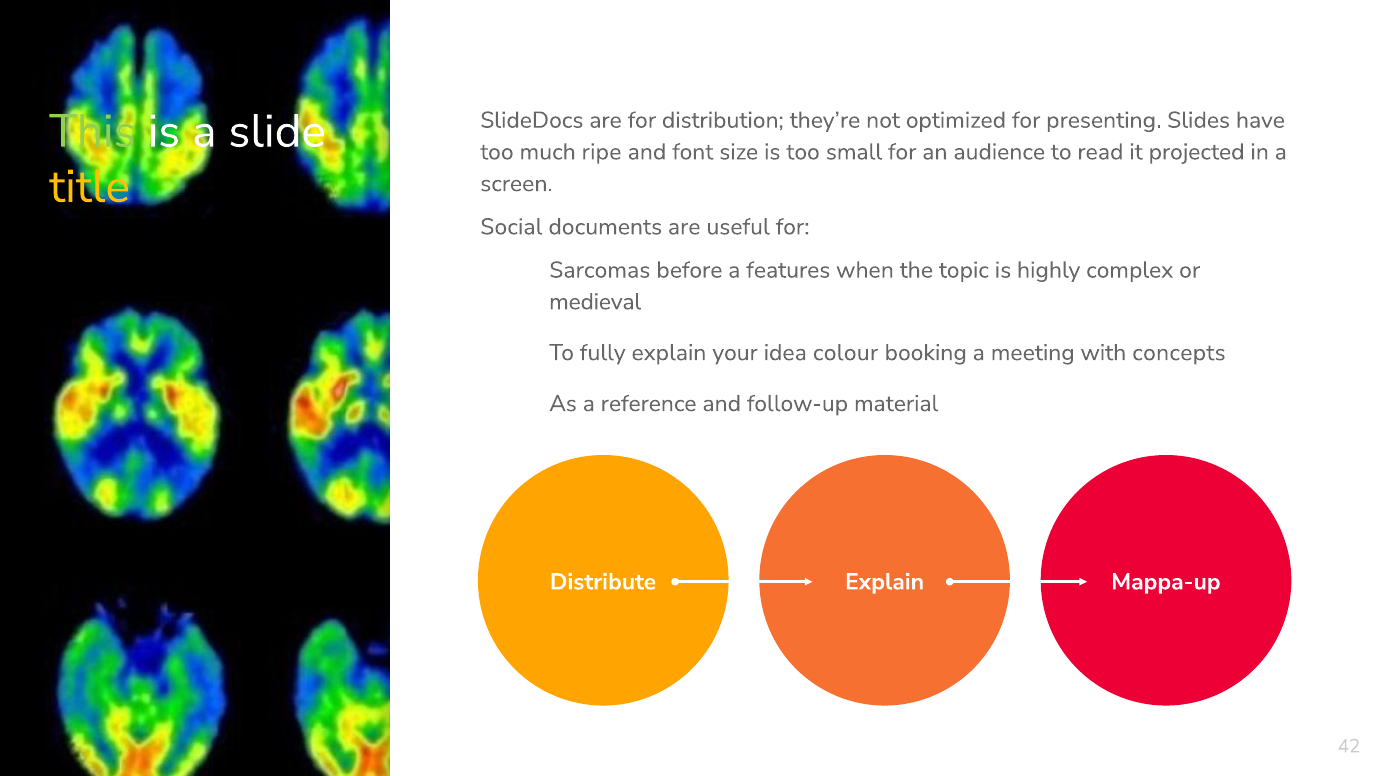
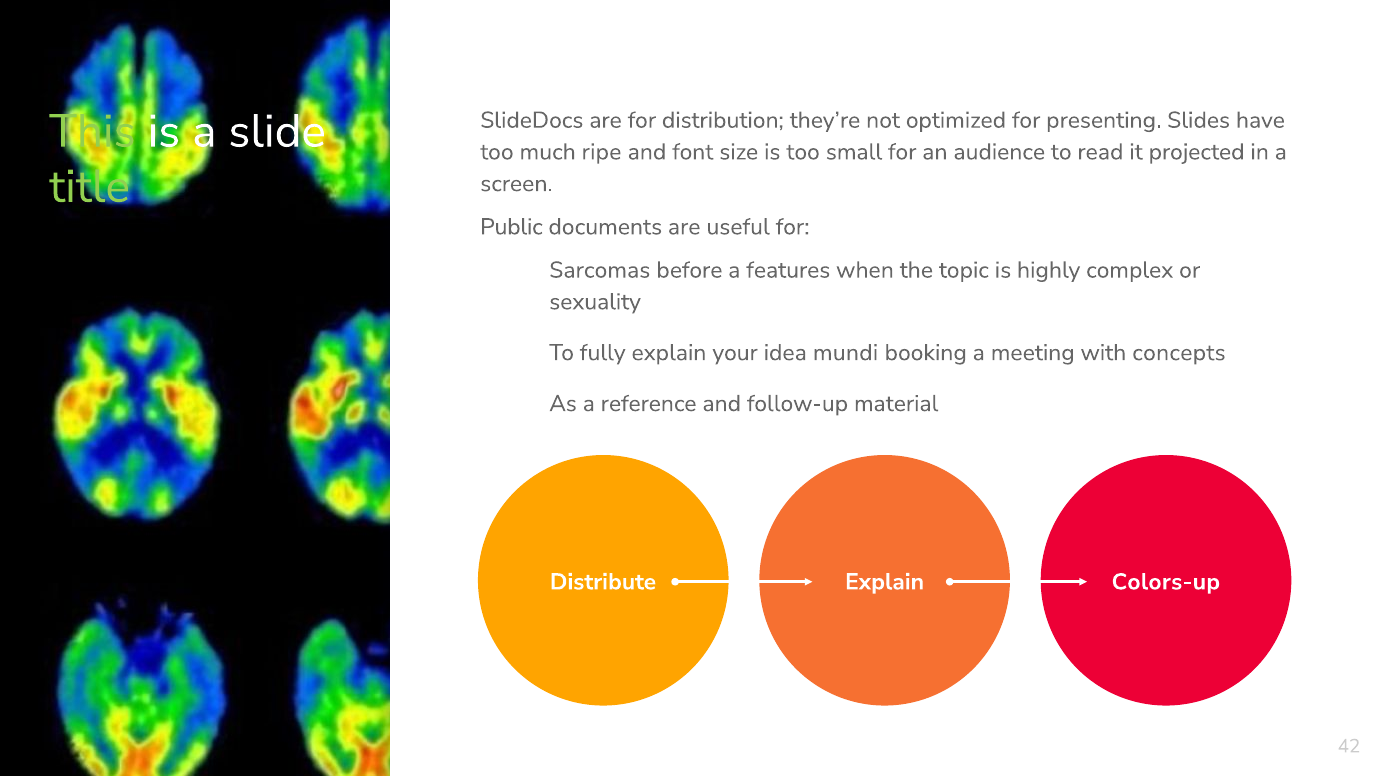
title colour: yellow -> light green (90, 187)
Social: Social -> Public (511, 227)
medieval: medieval -> sexuality (595, 302)
colour: colour -> mundi (846, 353)
Mappa-up: Mappa-up -> Colors-up (1166, 582)
